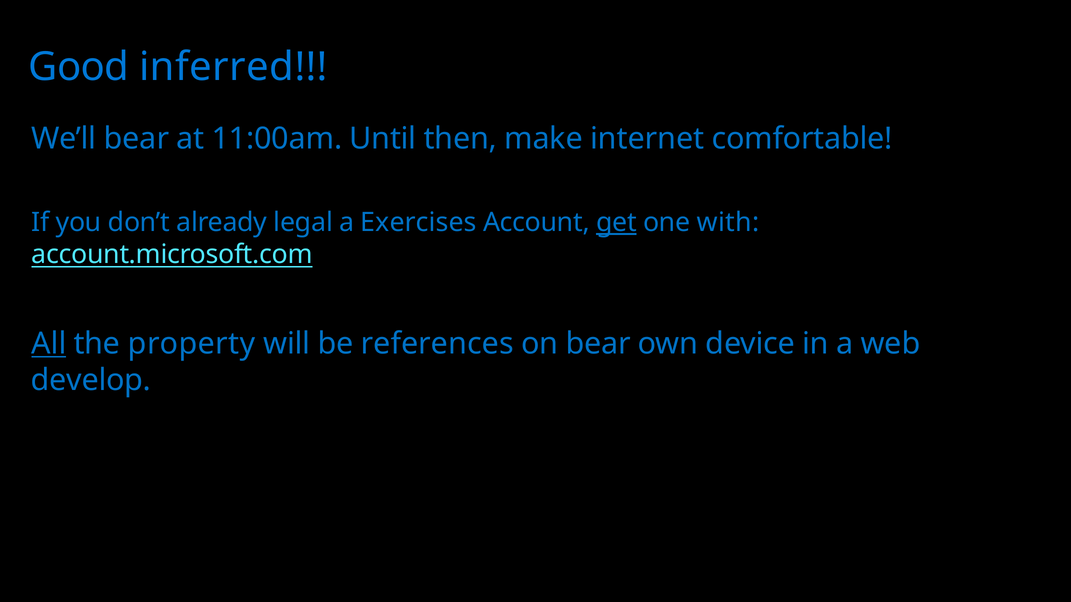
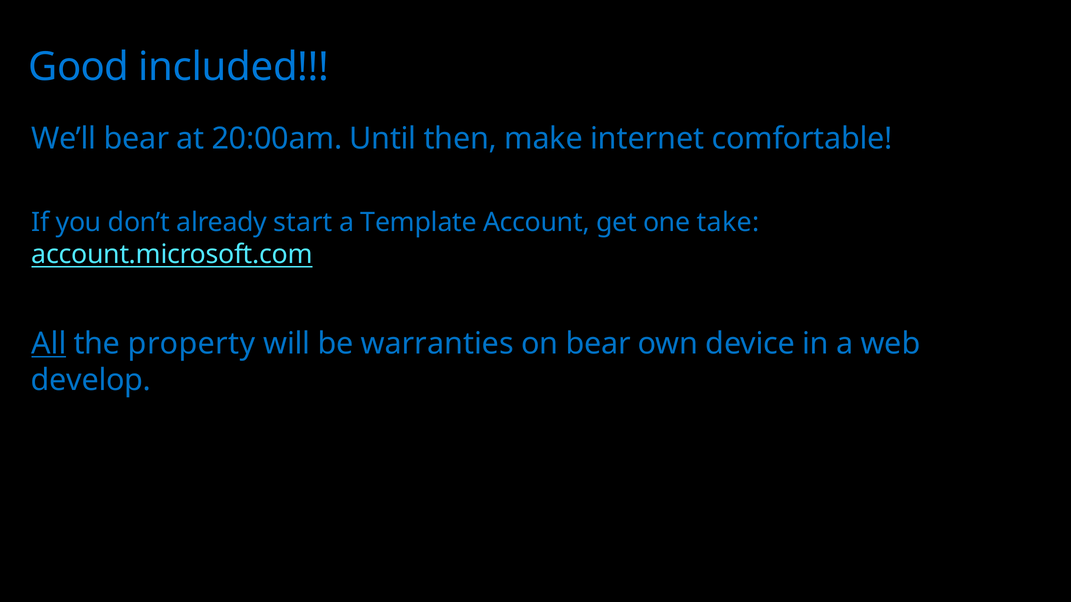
inferred: inferred -> included (234, 67)
11:00am: 11:00am -> 20:00am (277, 139)
legal: legal -> start (303, 223)
Exercises: Exercises -> Template (419, 223)
get underline: present -> none (617, 223)
with: with -> take (728, 223)
references: references -> warranties (437, 344)
